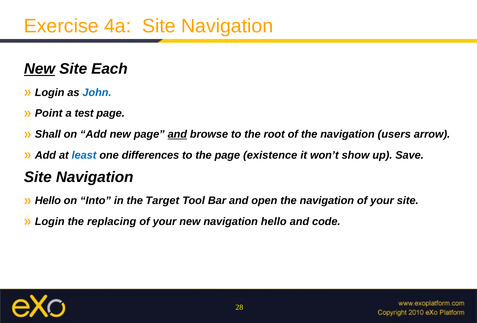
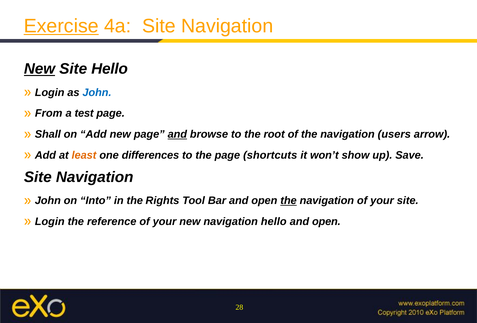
Exercise underline: none -> present (61, 26)
Site Each: Each -> Hello (110, 69)
Point: Point -> From (49, 113)
least colour: blue -> orange (84, 155)
existence: existence -> shortcuts (270, 155)
Hello: Hello -> John (48, 201)
Target: Target -> Rights (162, 201)
the underline: none -> present (289, 201)
replacing: replacing -> reference (112, 222)
code: code -> open (326, 222)
